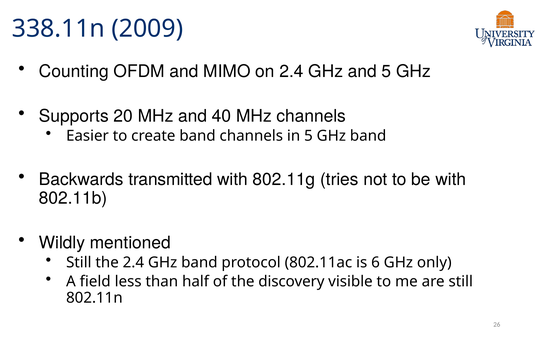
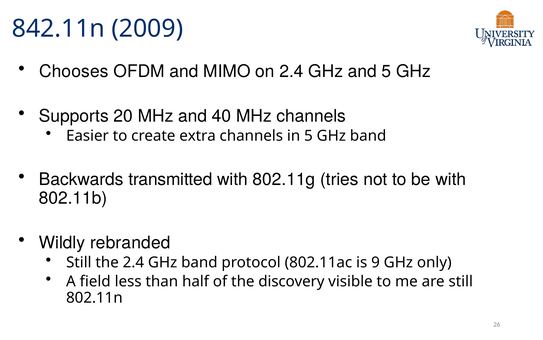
338.11n: 338.11n -> 842.11n (58, 29)
Counting: Counting -> Chooses (74, 71)
create band: band -> extra (198, 136)
mentioned: mentioned -> rebranded (130, 242)
6: 6 -> 9 (375, 262)
